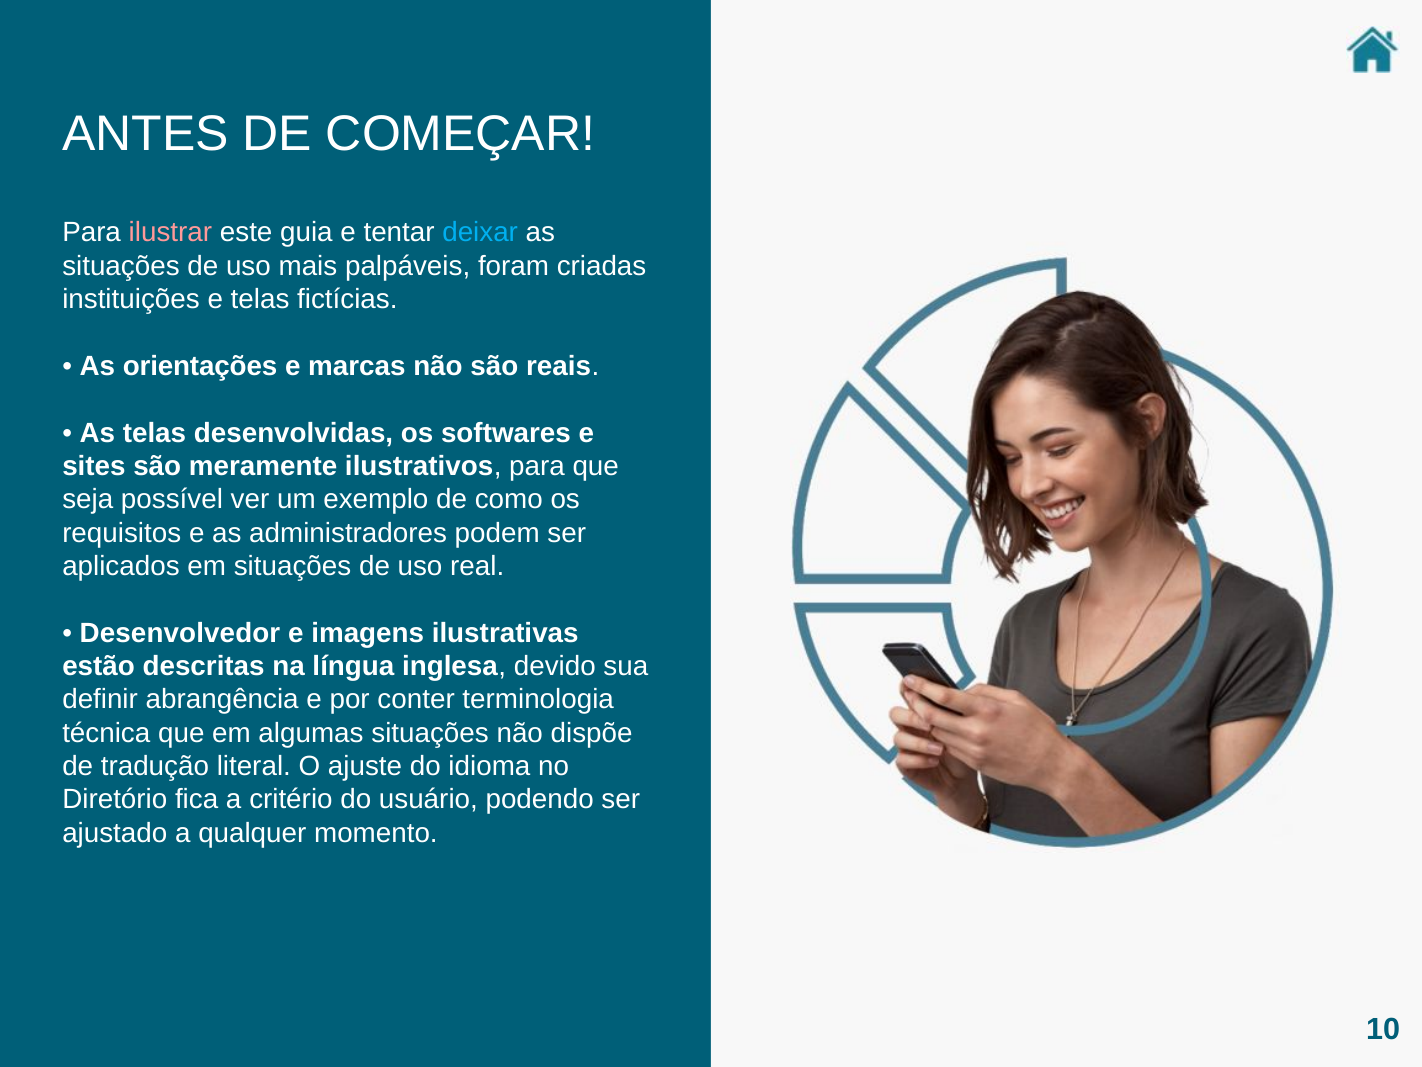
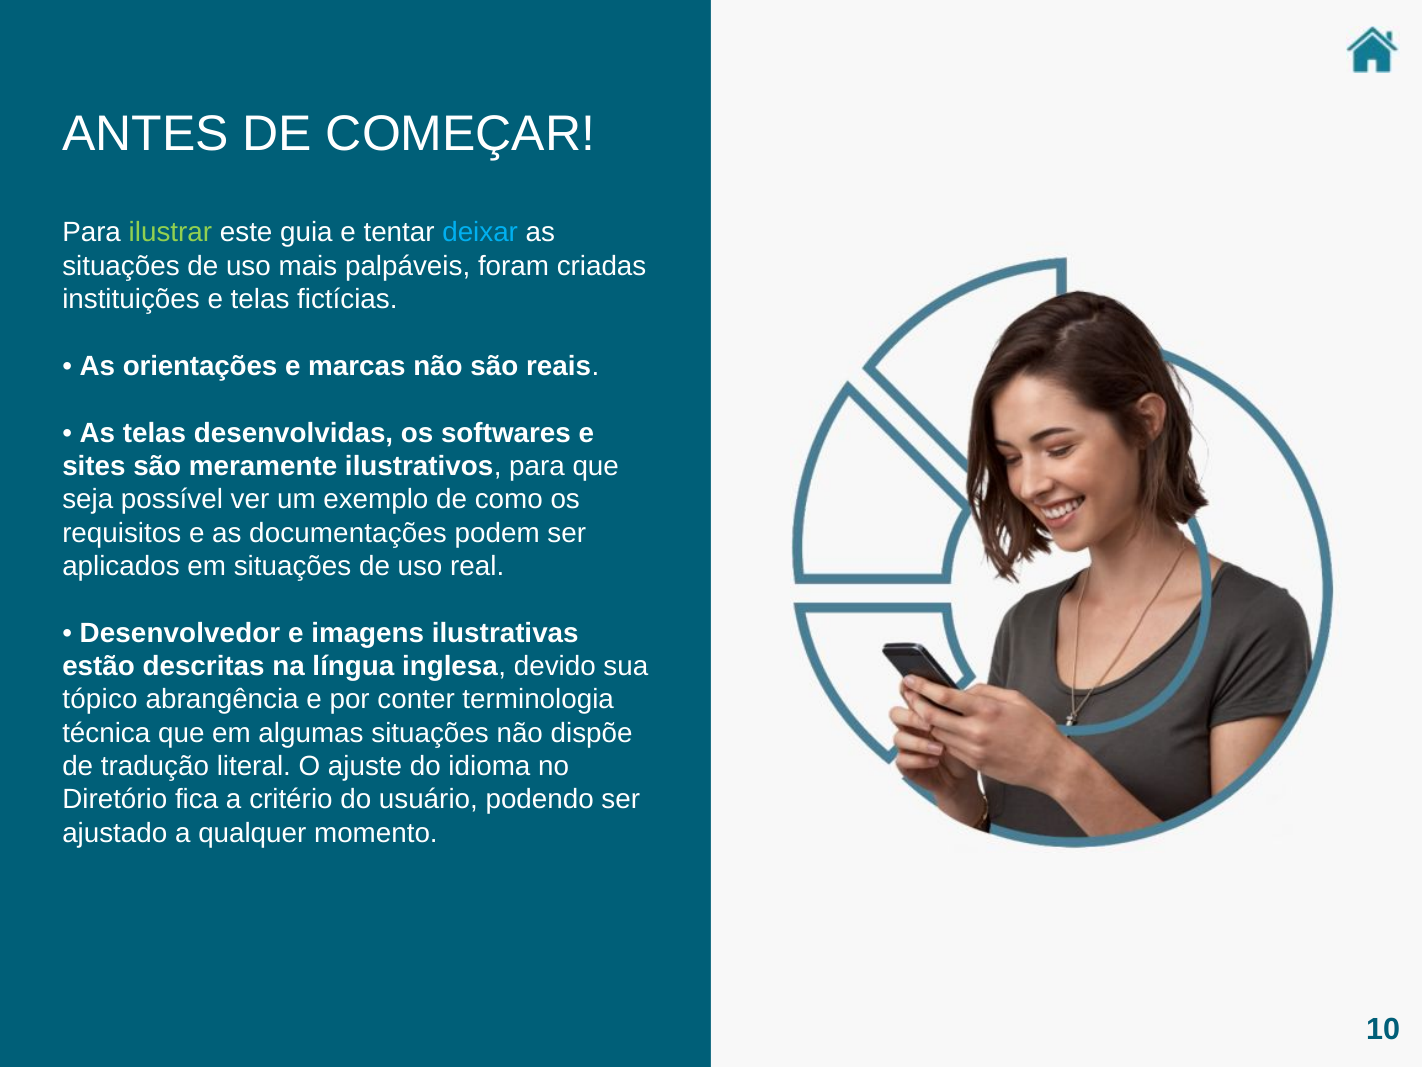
ilustrar colour: pink -> light green (170, 233)
administradores: administradores -> documentações (348, 533)
definir: definir -> tópico (100, 700)
